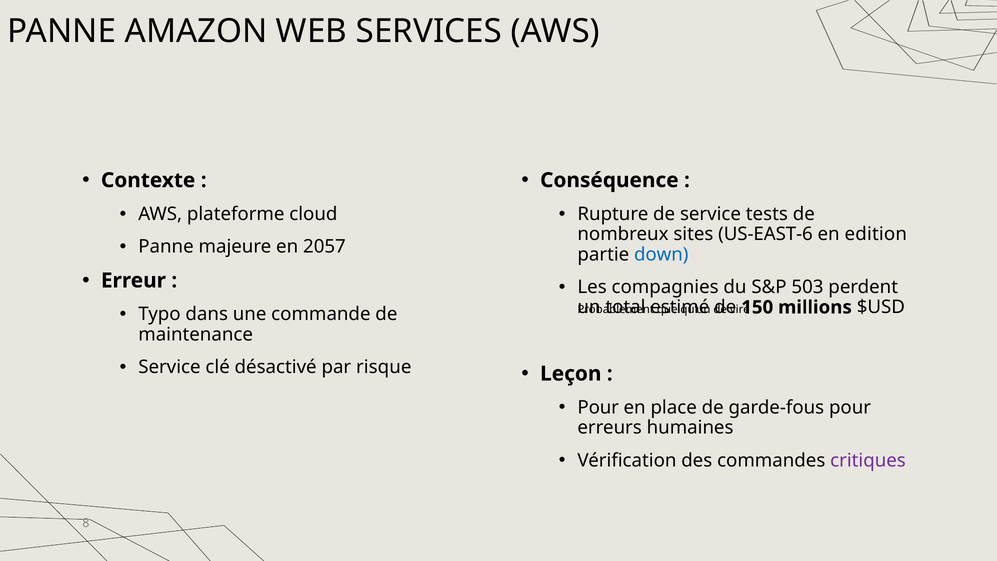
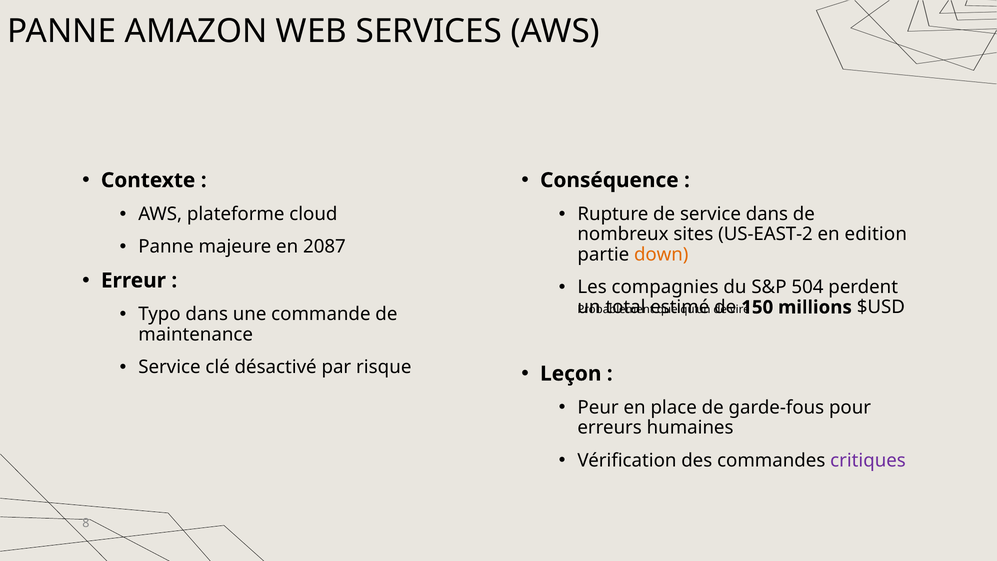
service tests: tests -> dans (767, 214)
US-EAST-6: US-EAST-6 -> US-EAST-2 (766, 234)
2057: 2057 -> 2087 (324, 247)
down colour: blue -> orange (661, 254)
503: 503 -> 504 (807, 287)
Pour: Pour -> Peur (598, 407)
